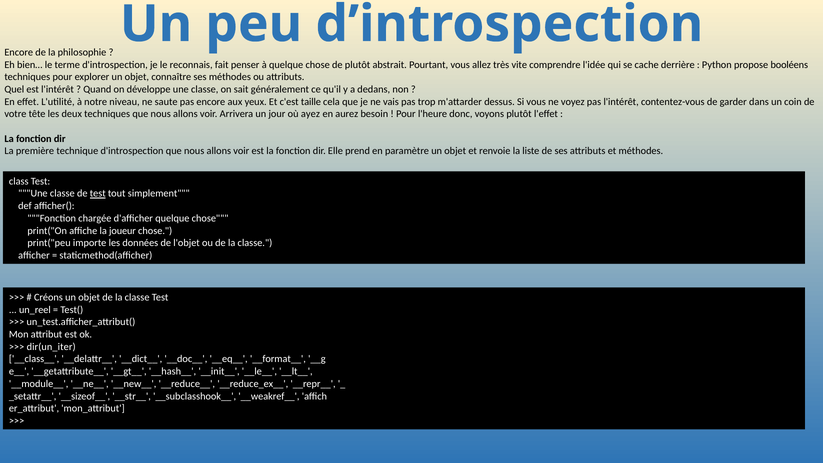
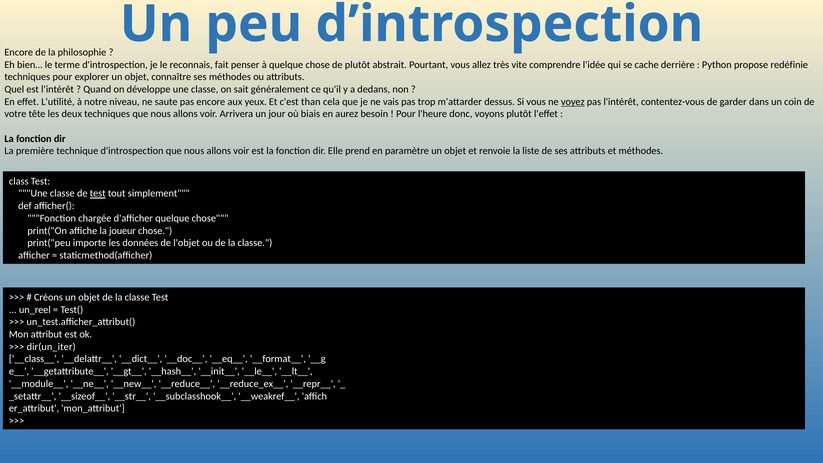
booléens: booléens -> redéfinie (789, 65)
taille: taille -> than (311, 102)
voyez underline: none -> present (573, 102)
ayez: ayez -> biais (310, 114)
